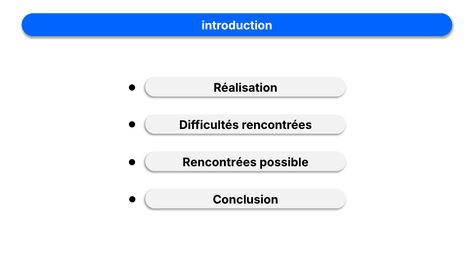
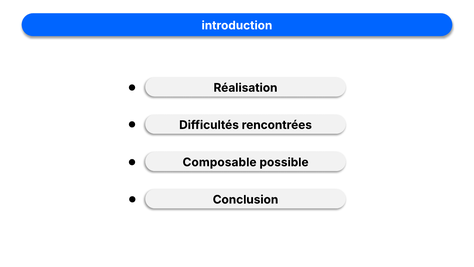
Rencontrées: Rencontrées -> Composable (220, 162)
